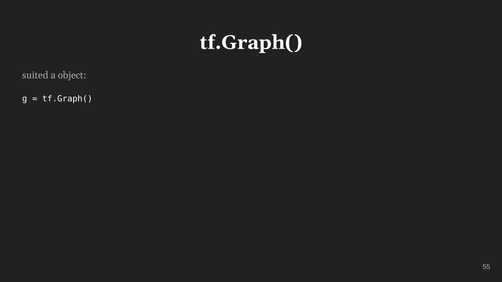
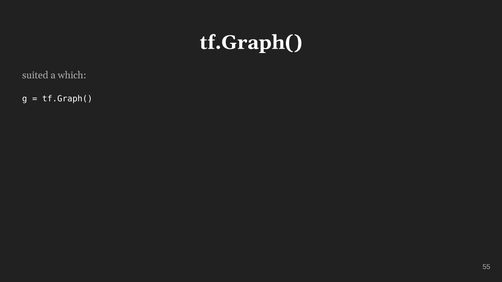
object: object -> which (72, 75)
